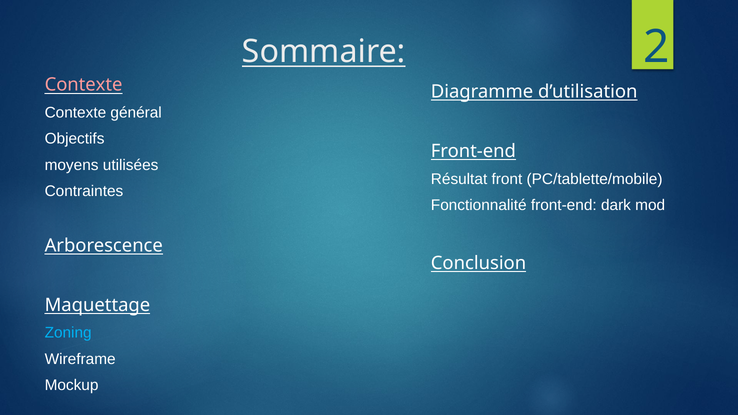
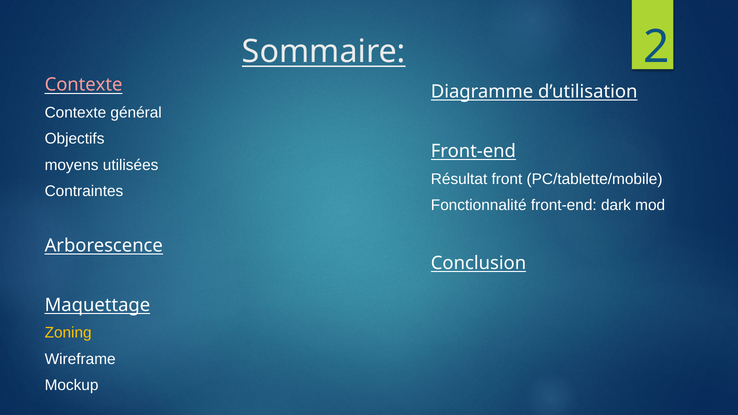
Zoning colour: light blue -> yellow (68, 333)
